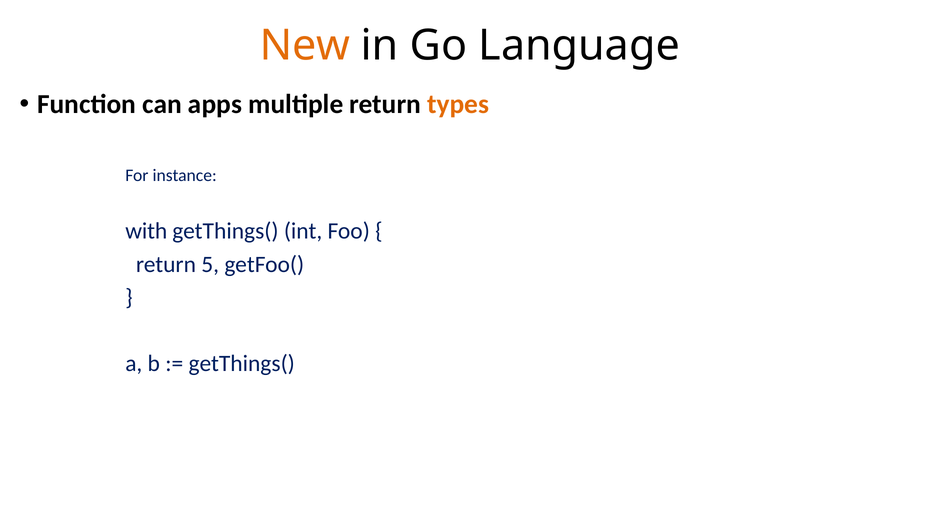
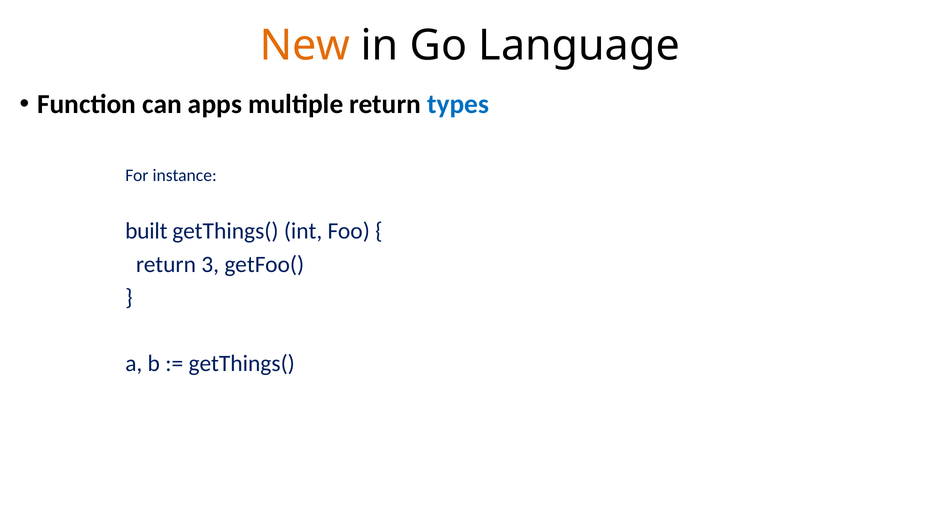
types colour: orange -> blue (458, 105)
with: with -> built (146, 232)
5: 5 -> 3 (210, 265)
